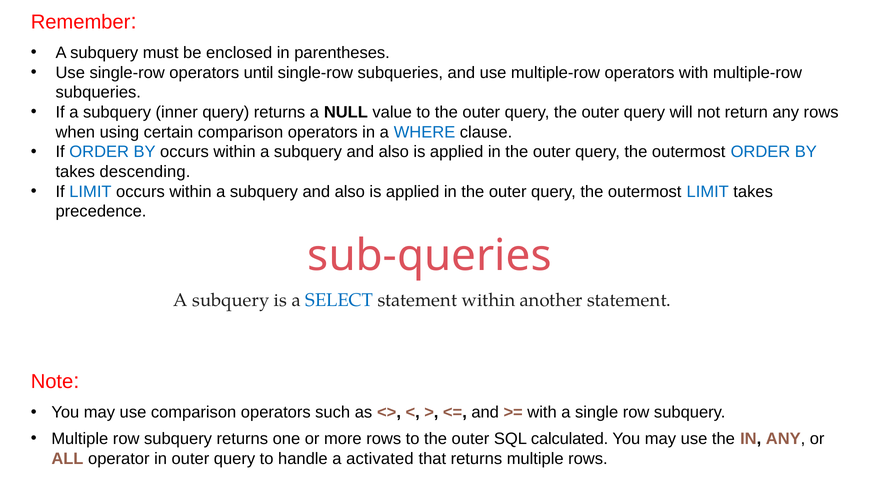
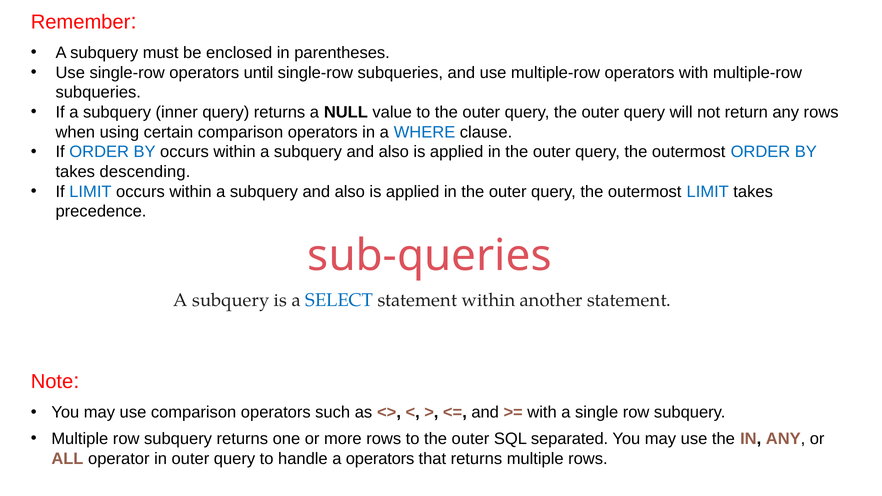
calculated: calculated -> separated (570, 439)
a activated: activated -> operators (380, 459)
